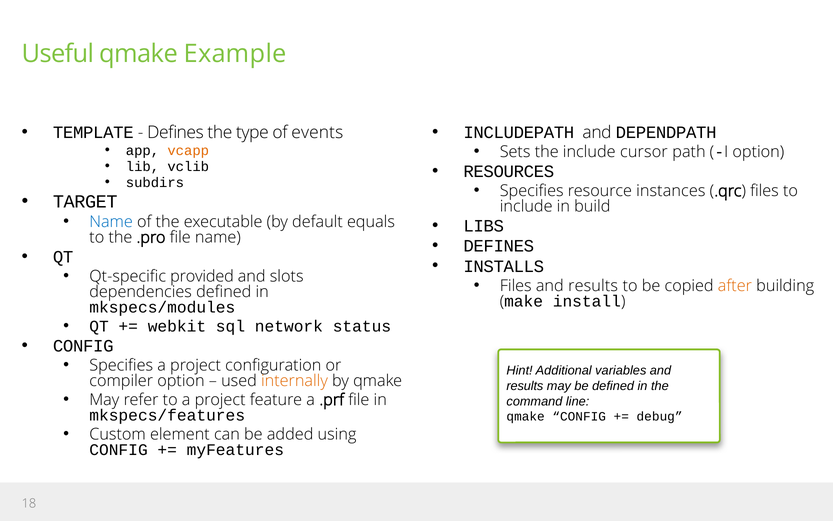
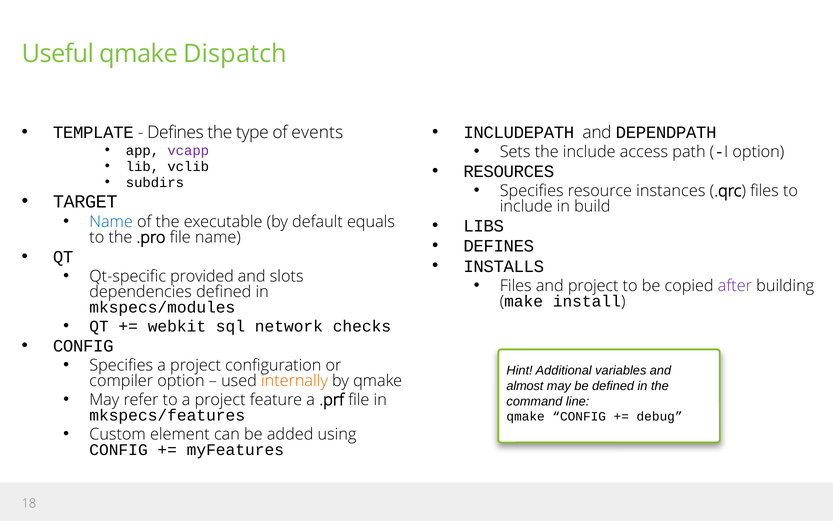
Example: Example -> Dispatch (235, 54)
vcapp colour: orange -> purple (188, 150)
cursor: cursor -> access (644, 152)
Files and results: results -> project (593, 286)
after colour: orange -> purple (735, 286)
status: status -> checks (362, 326)
results: results -> almost (525, 386)
